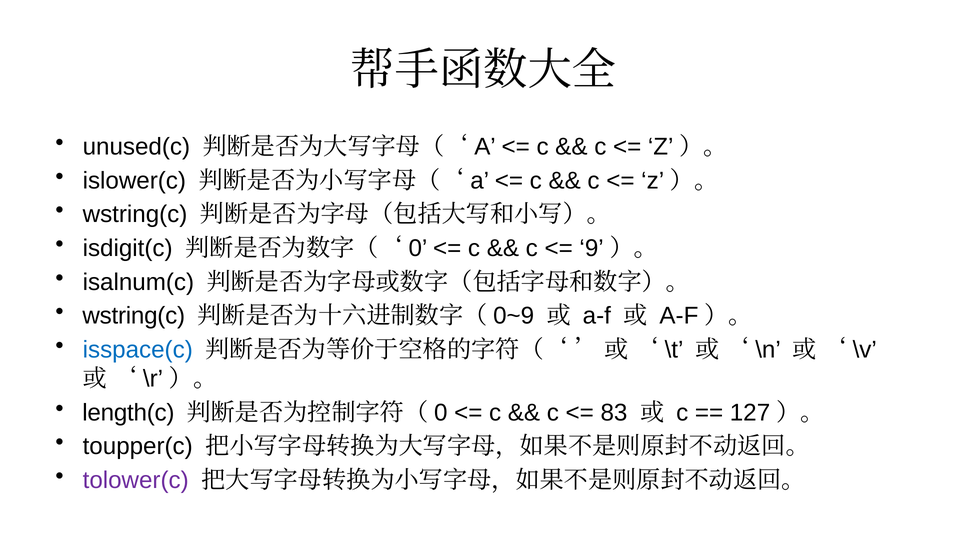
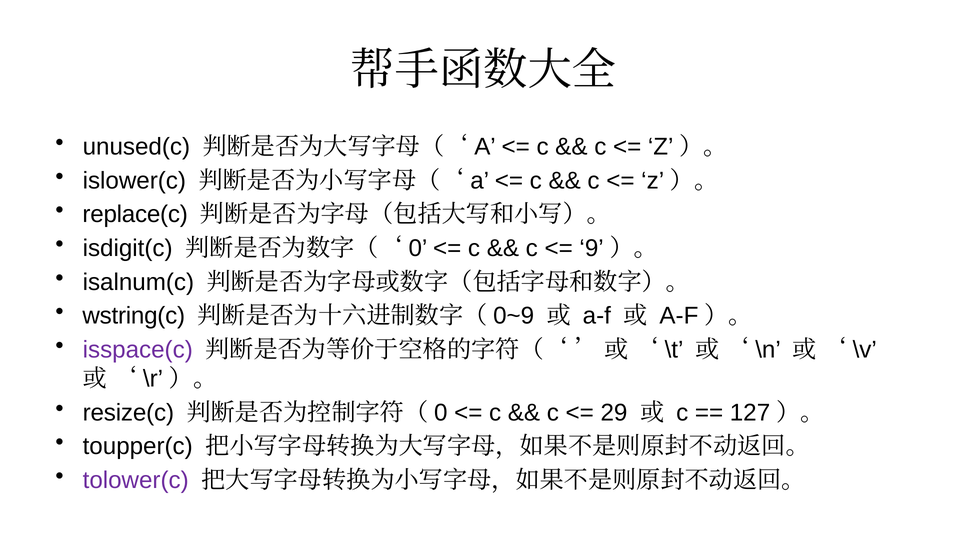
wstring(c: wstring(c -> replace(c (135, 214)
isspace(c colour: blue -> purple (138, 350)
length(c: length(c -> resize(c (128, 413)
83: 83 -> 29 (614, 413)
